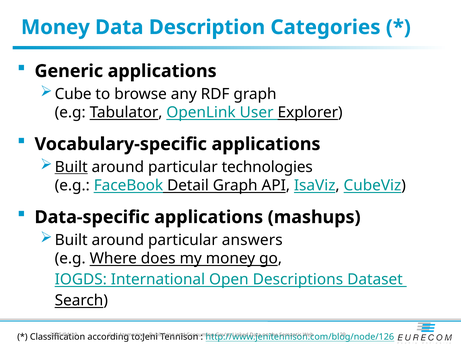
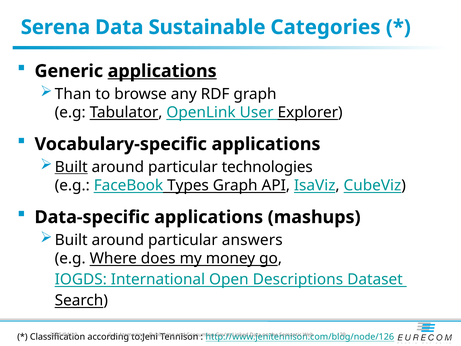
Money: Money -> Serena (55, 27)
Description: Description -> Sustainable (207, 27)
applications underline: none -> present (162, 71)
Cube: Cube -> Than (73, 94)
Detail: Detail -> Types (188, 185)
